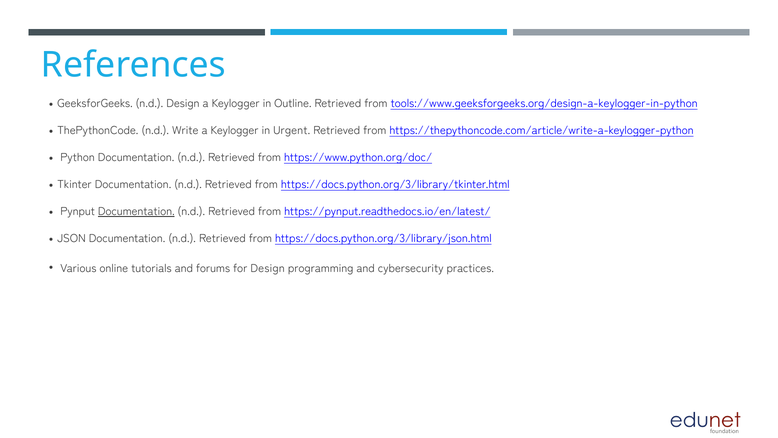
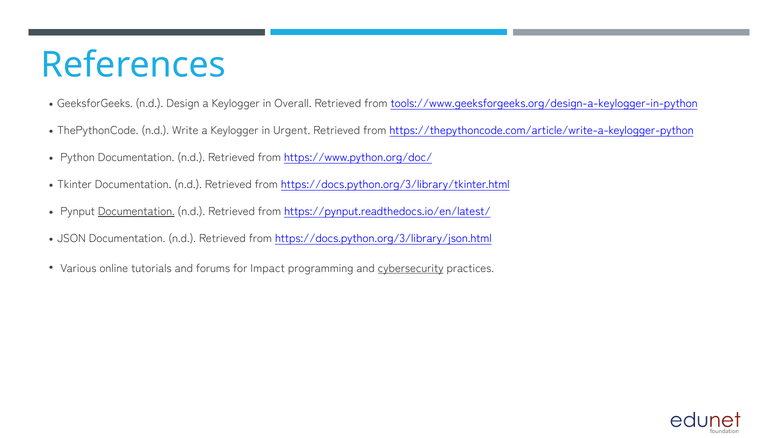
Outline: Outline -> Overall (293, 104)
for Design: Design -> Impact (268, 268)
cybersecurity underline: none -> present (411, 268)
